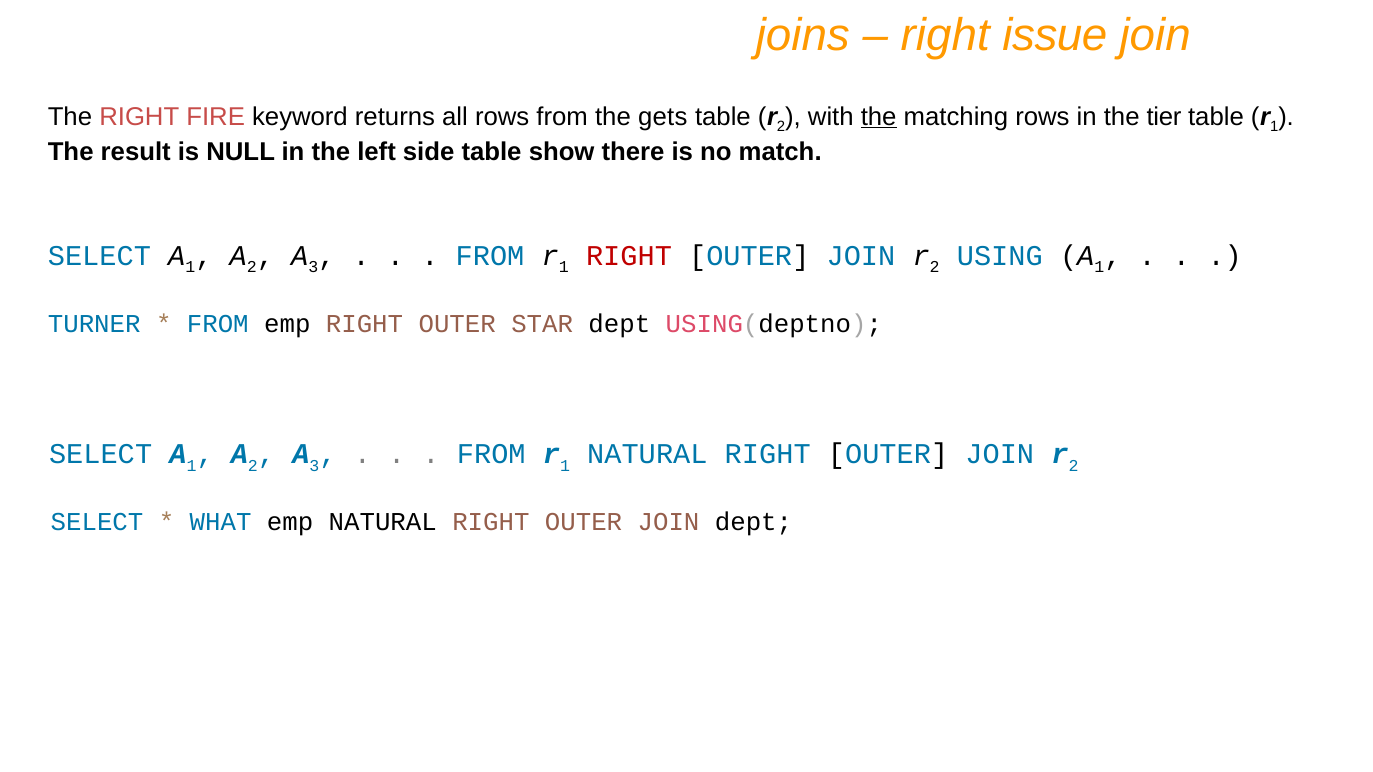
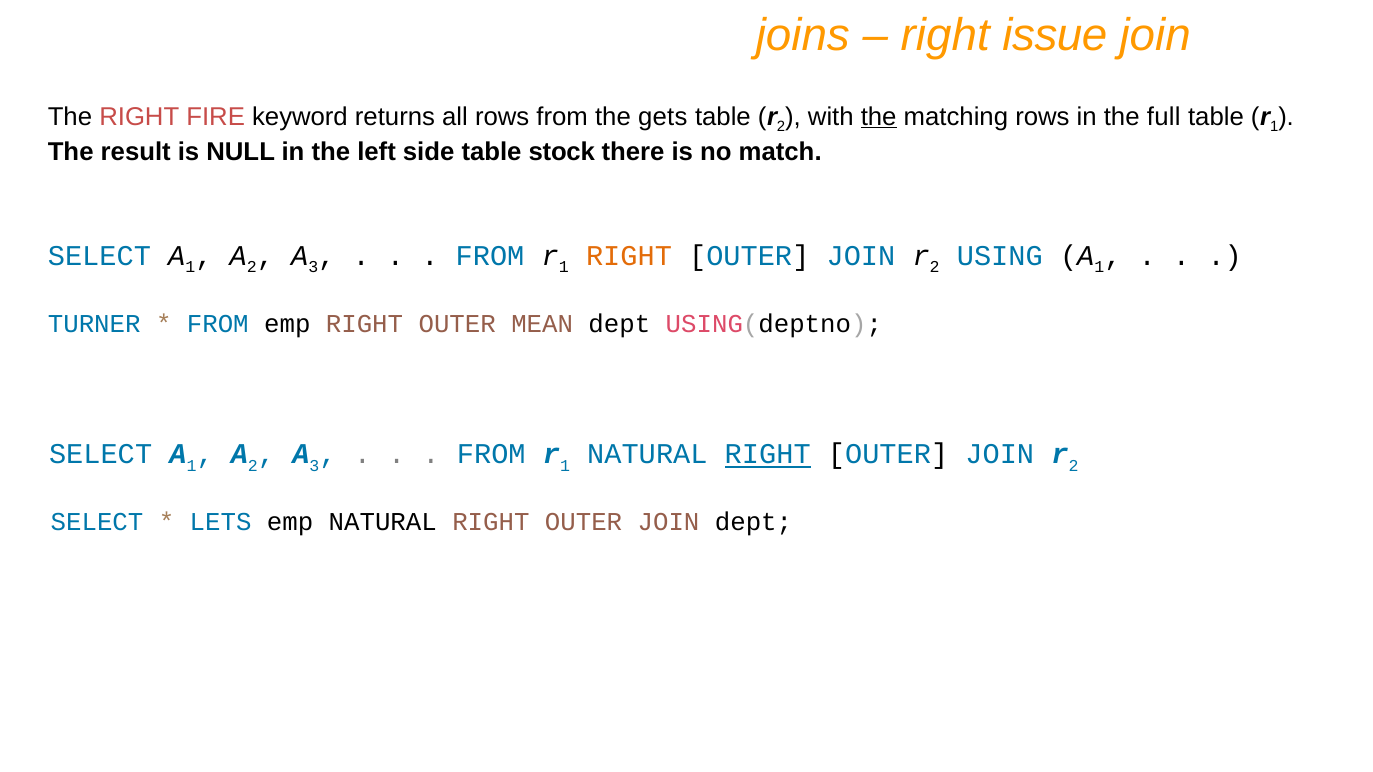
tier: tier -> full (1164, 117)
show: show -> stock (562, 152)
RIGHT colour: red -> orange (629, 256)
STAR: STAR -> MEAN (542, 324)
RIGHT underline: none -> present (768, 455)
WHAT: WHAT -> LETS (221, 522)
